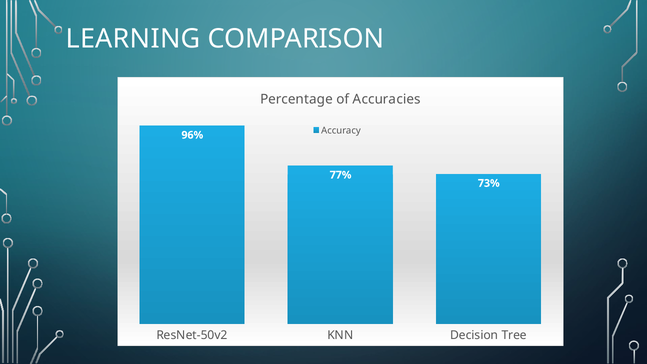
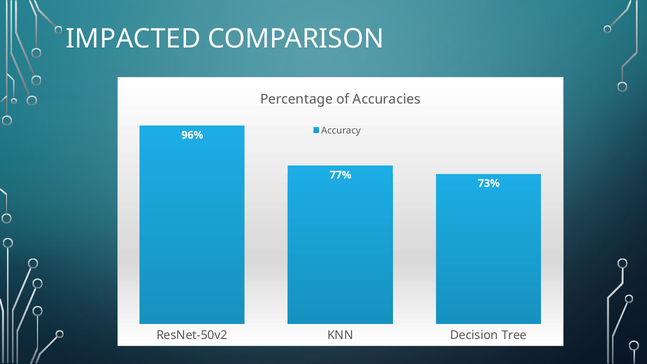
LEARNING: LEARNING -> IMPACTED (133, 39)
